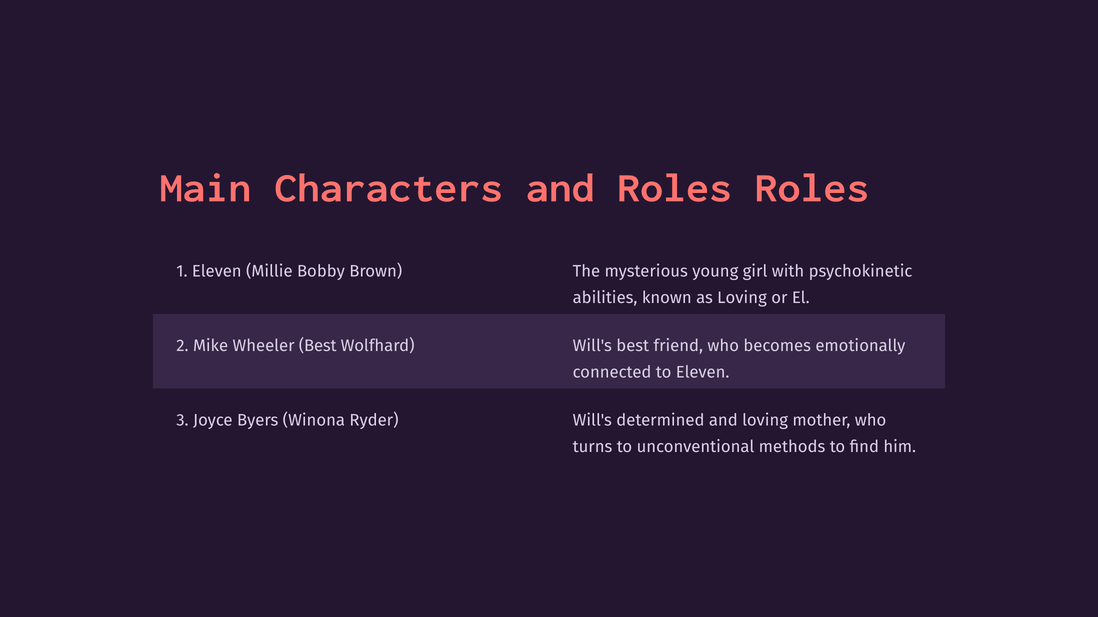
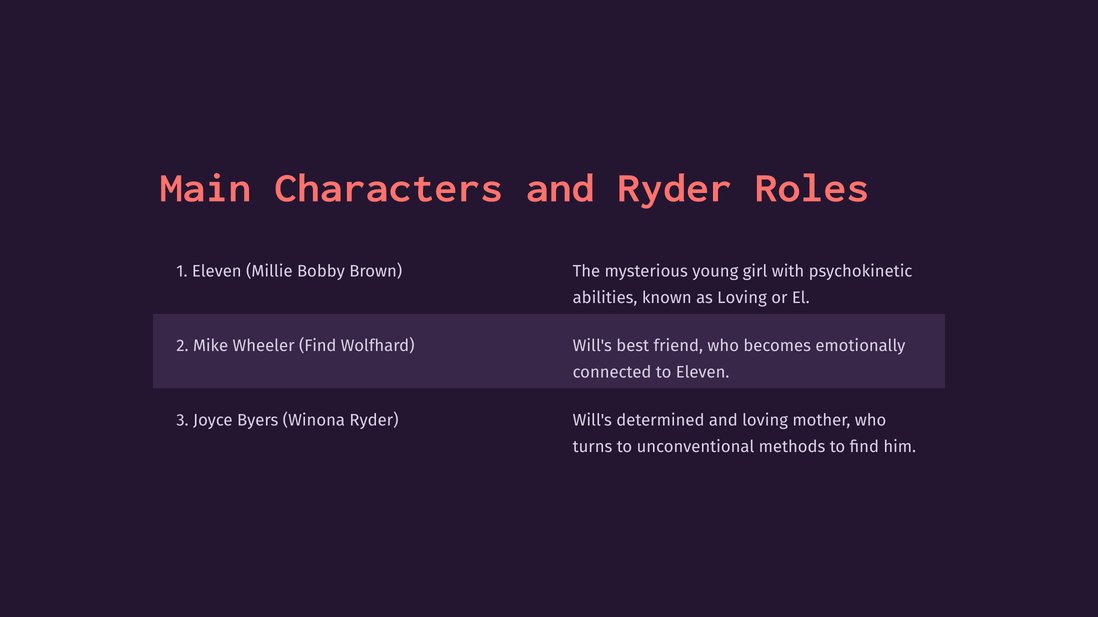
and Roles: Roles -> Ryder (675, 188)
Wheeler Best: Best -> Find (318, 346)
